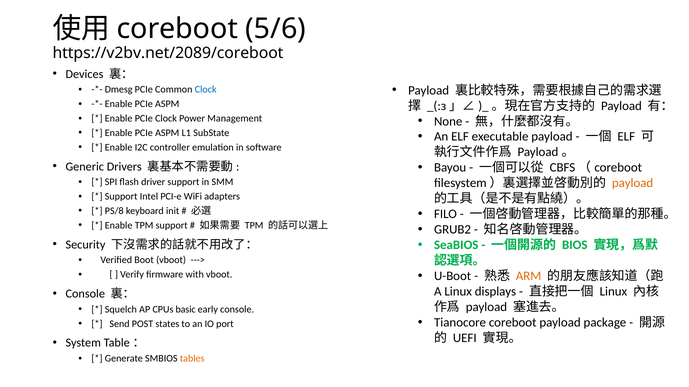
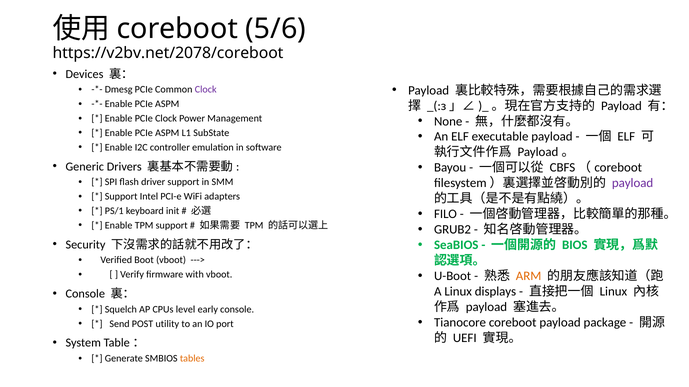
https://v2bv.net/2089/coreboot: https://v2bv.net/2089/coreboot -> https://v2bv.net/2078/coreboot (168, 53)
Clock colour: blue -> purple (206, 90)
payload colour: orange -> purple (633, 183)
PS/8: PS/8 -> PS/1 (114, 211)
basic: basic -> level (186, 310)
states: states -> utility (167, 324)
